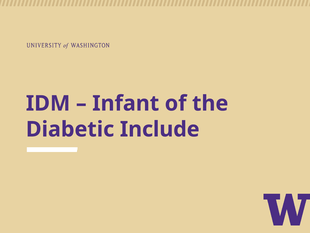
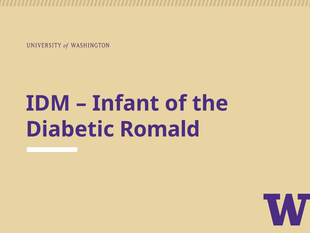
Include: Include -> Romald (160, 129)
